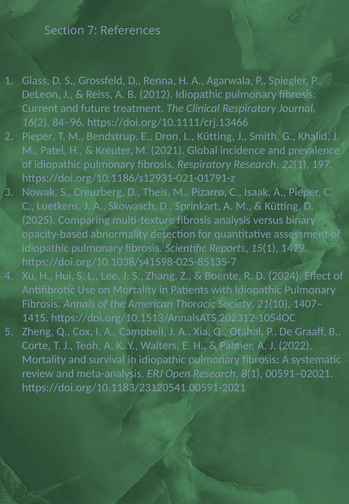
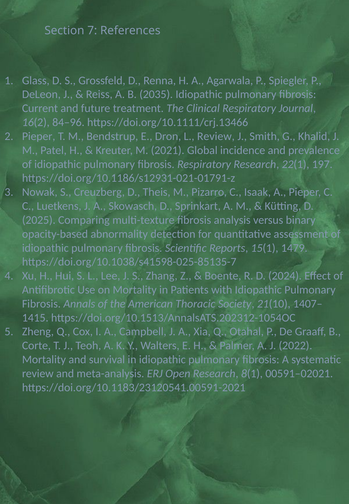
2012: 2012 -> 2035 (156, 94)
L Kütting: Kütting -> Review (216, 136)
